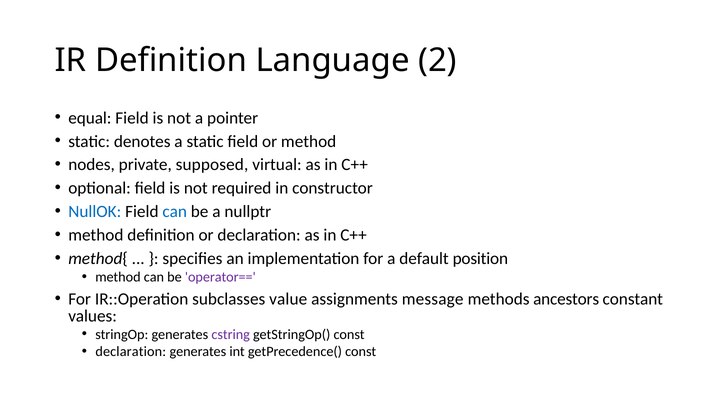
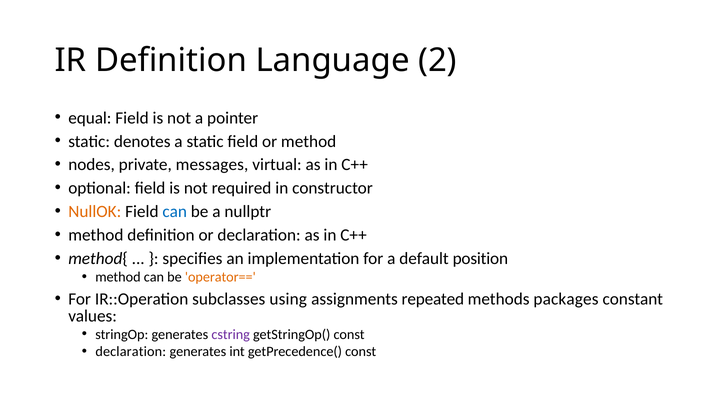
supposed: supposed -> messages (212, 165)
NullOK colour: blue -> orange (95, 212)
operator== colour: purple -> orange (220, 278)
value: value -> using (288, 299)
message: message -> repeated (433, 299)
ancestors: ancestors -> packages (566, 299)
